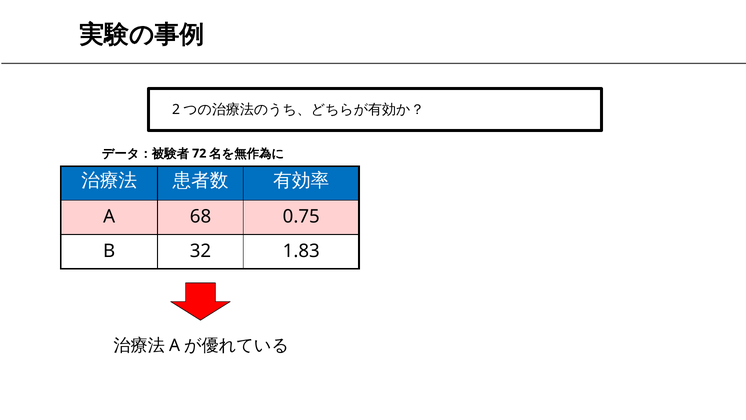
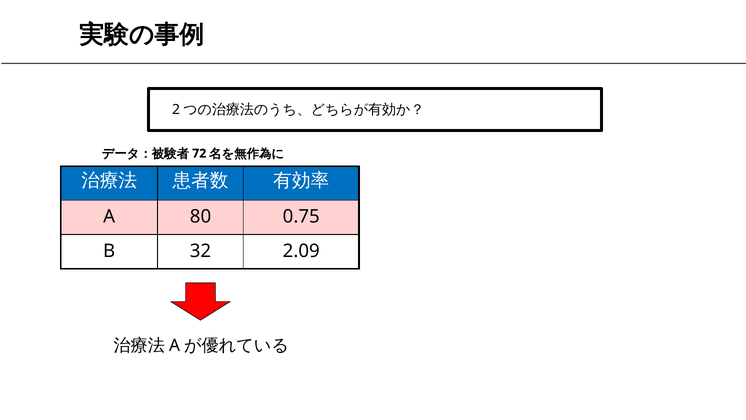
68: 68 -> 80 (201, 217)
1.83: 1.83 -> 2.09 (301, 251)
